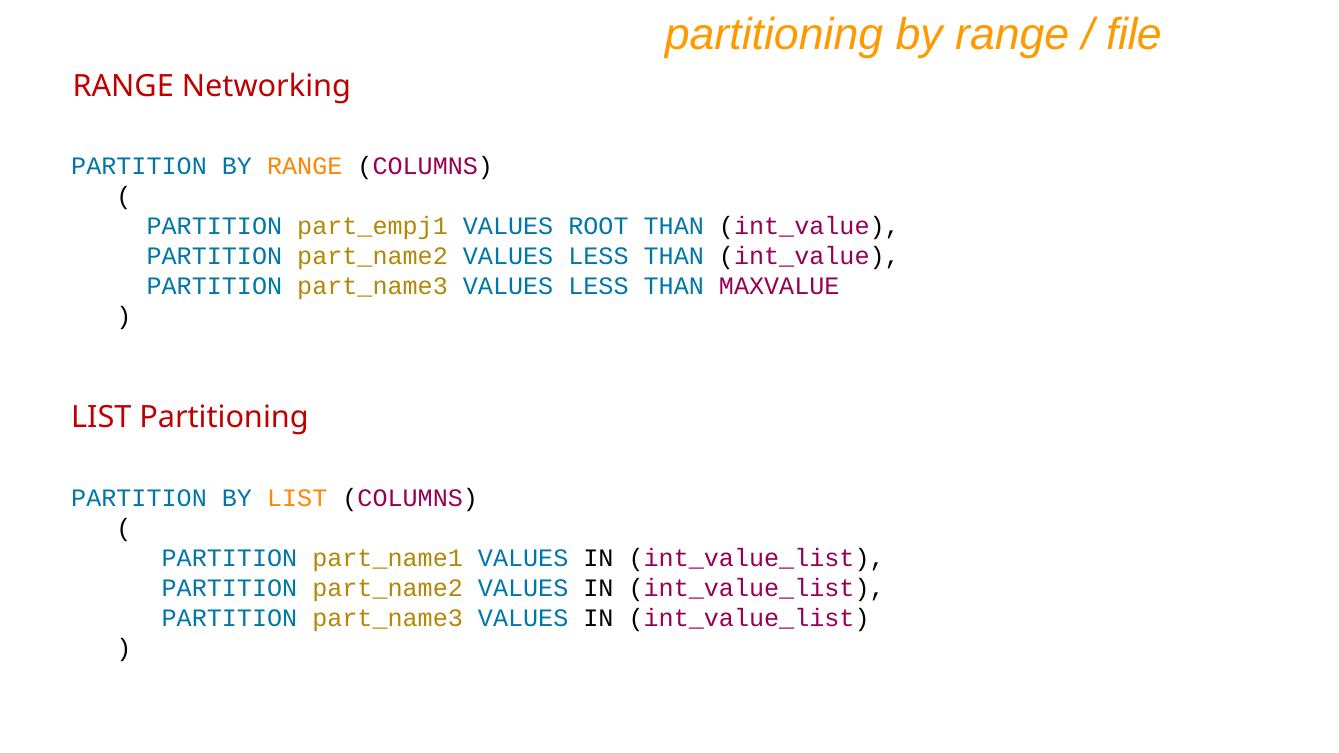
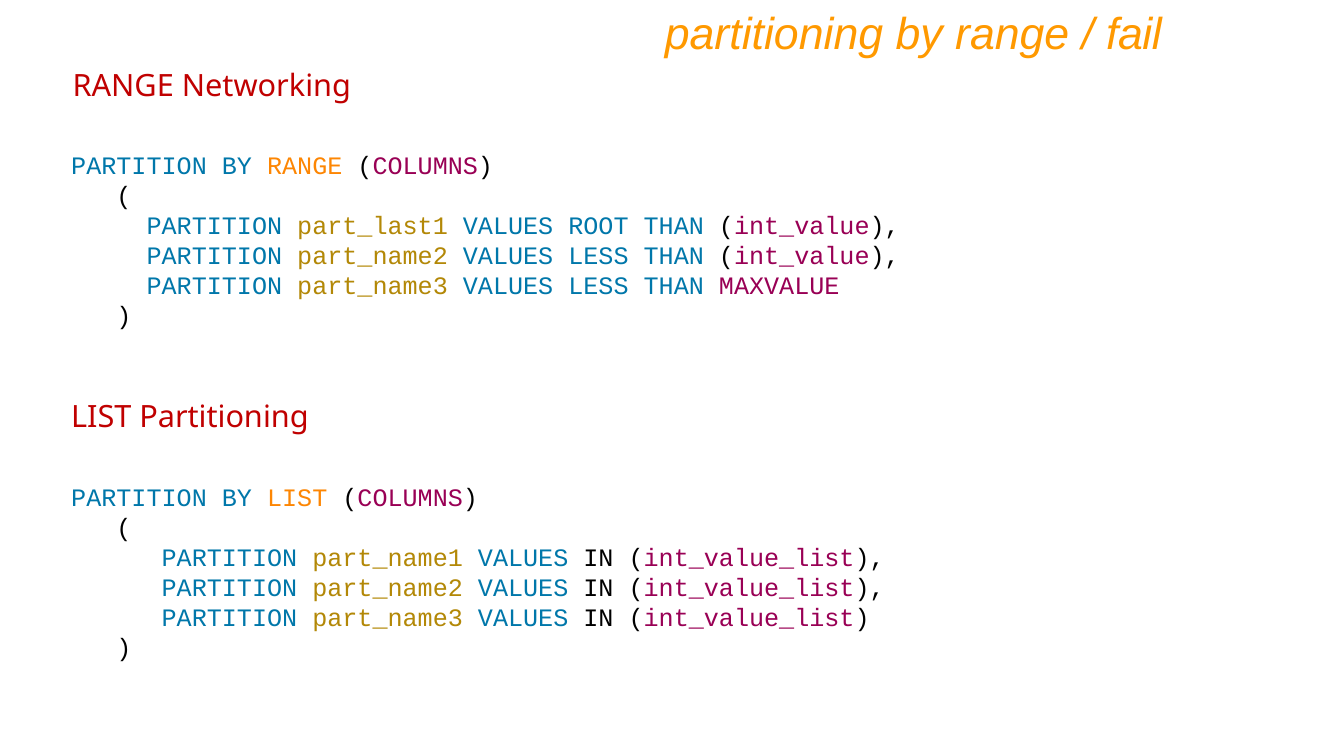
file: file -> fail (1134, 35)
part_empj1: part_empj1 -> part_last1 (373, 226)
